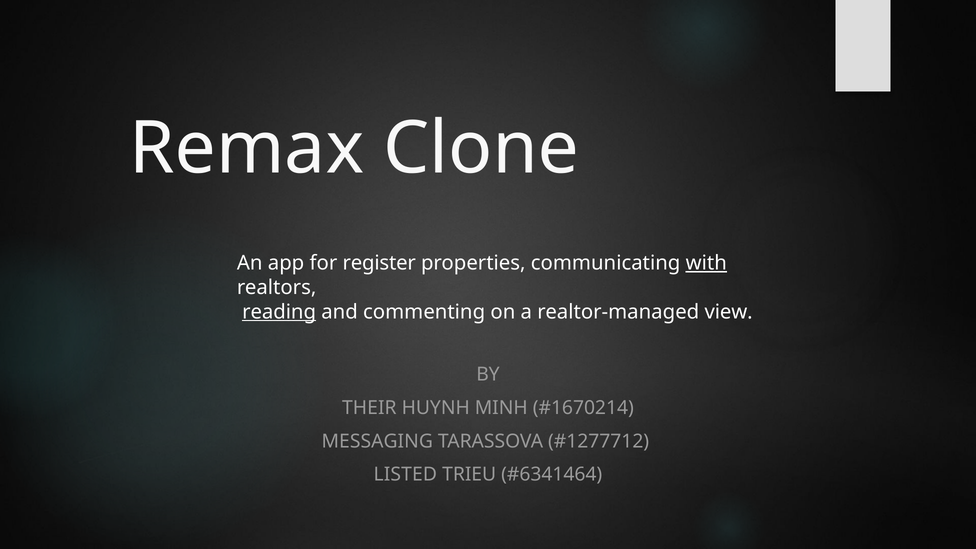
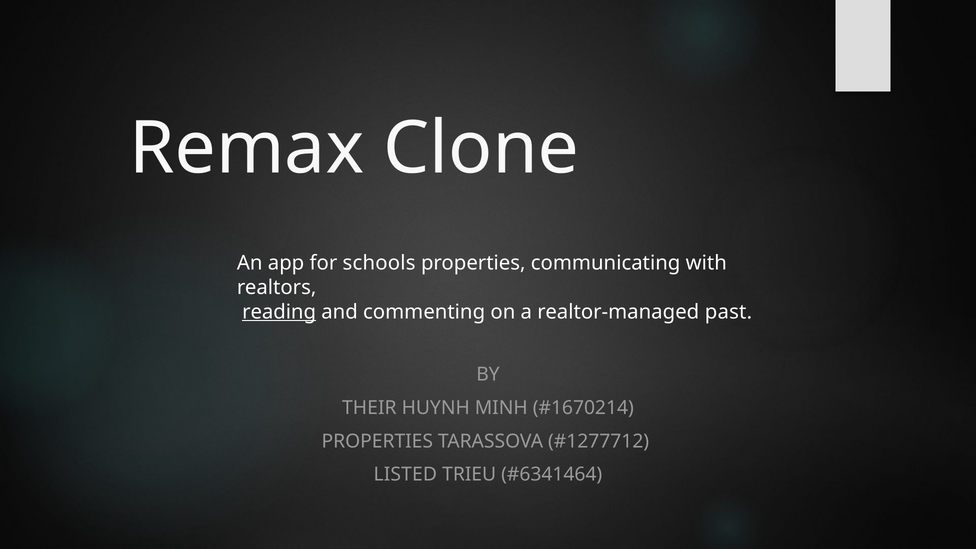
register: register -> schools (379, 263)
with underline: present -> none (706, 263)
view: view -> past (728, 312)
MESSAGING: MESSAGING -> PROPERTIES (377, 441)
